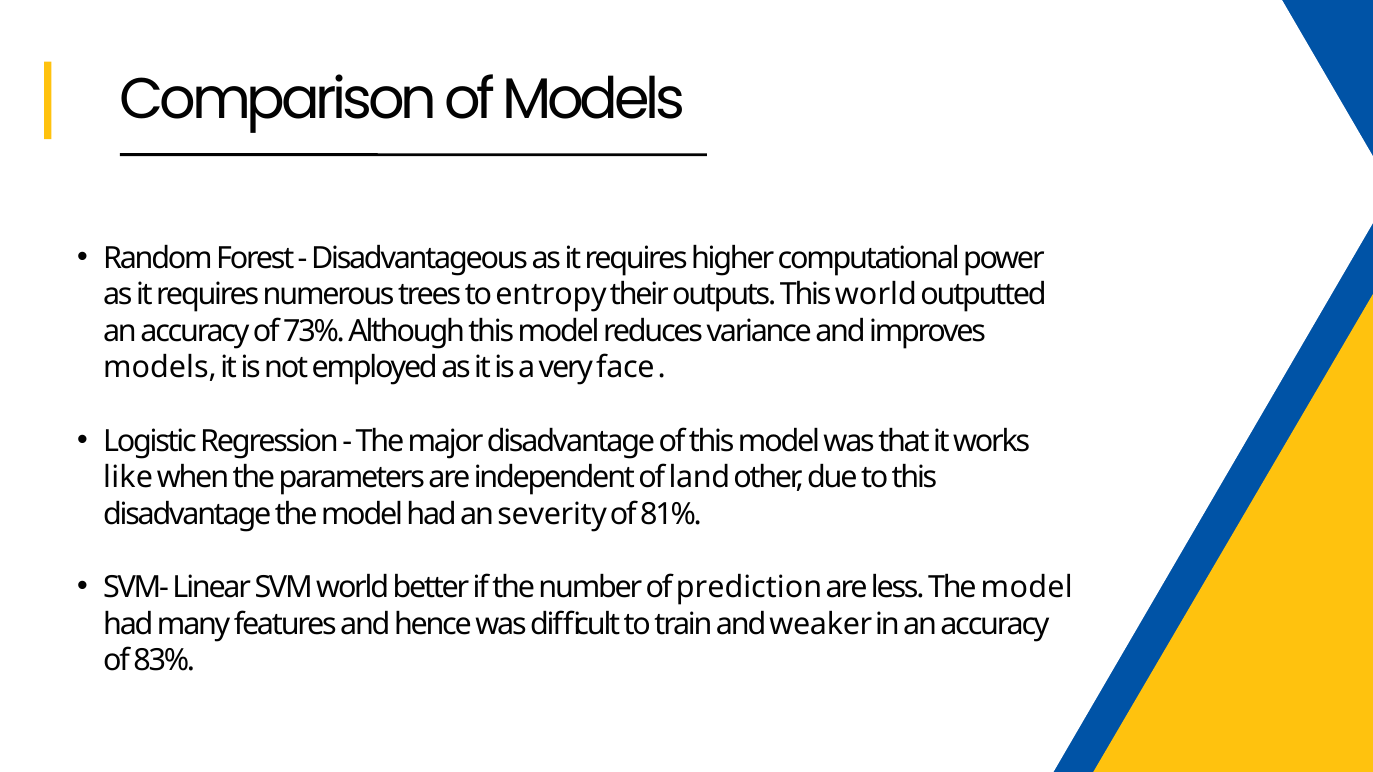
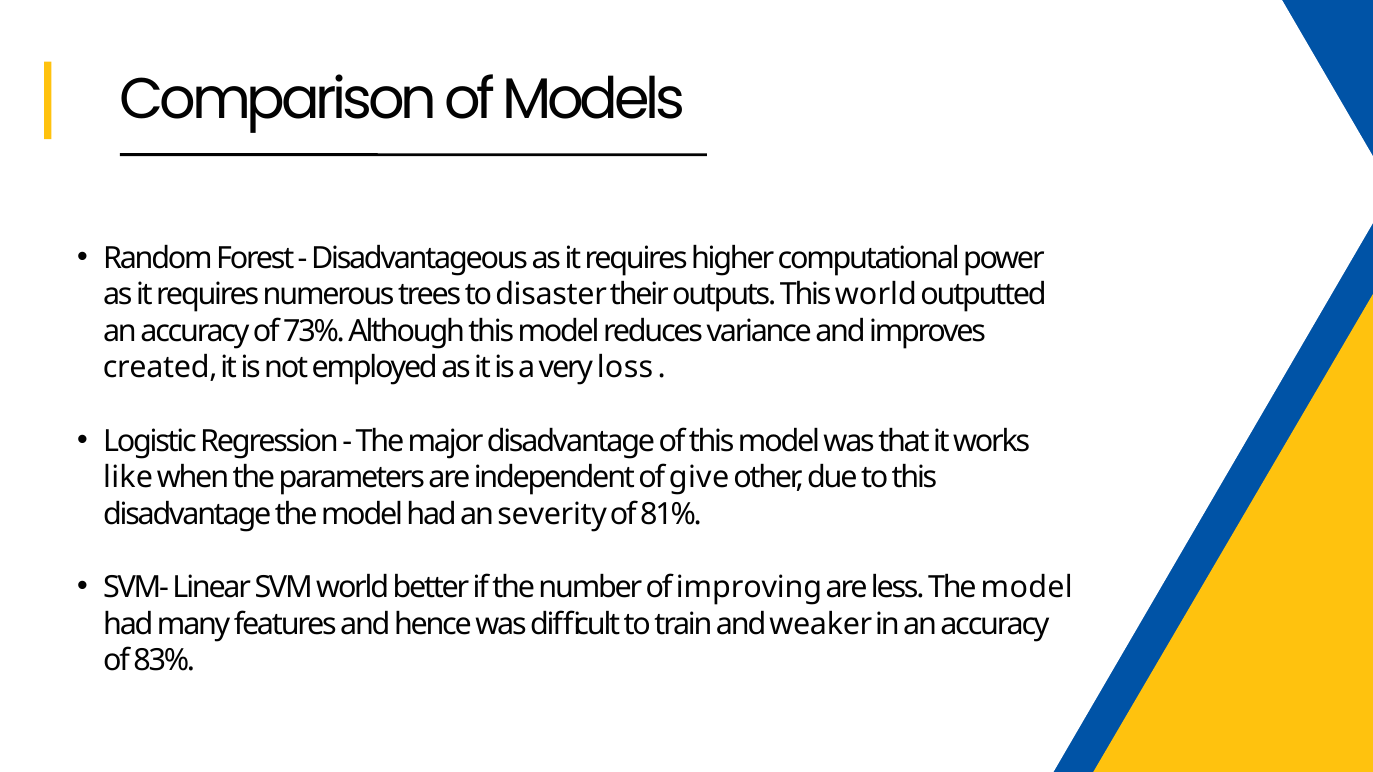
entropy: entropy -> disaster (551, 295)
models: models -> created (160, 368)
face: face -> loss (625, 368)
land: land -> give (699, 478)
prediction: prediction -> improving (749, 588)
